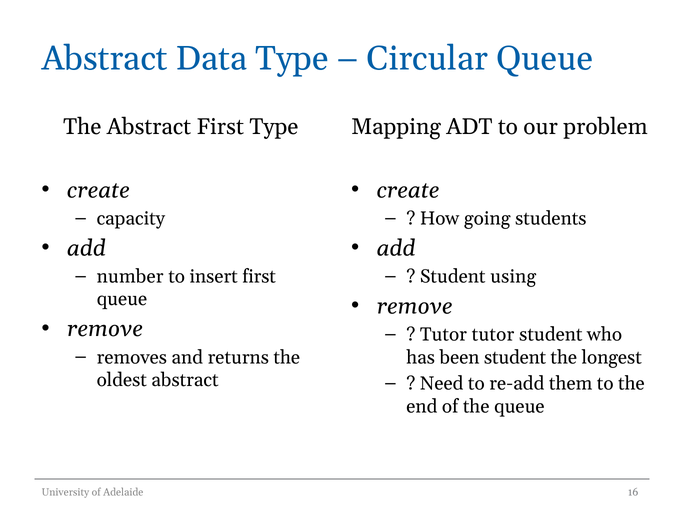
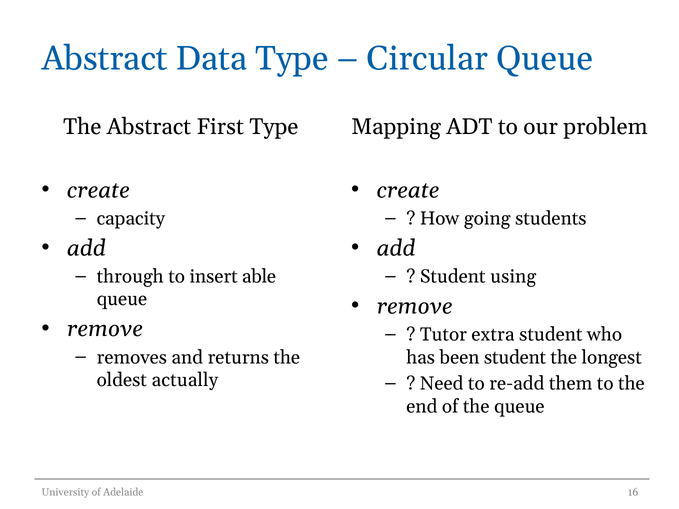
number: number -> through (130, 277)
insert first: first -> able (259, 277)
Tutor tutor: tutor -> extra (493, 335)
oldest abstract: abstract -> actually (185, 380)
